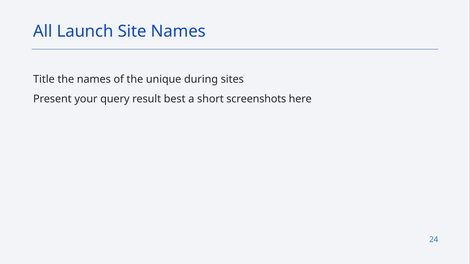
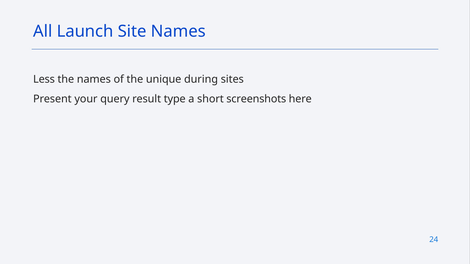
Title: Title -> Less (44, 79)
best: best -> type (175, 99)
